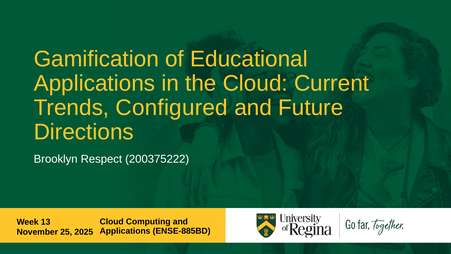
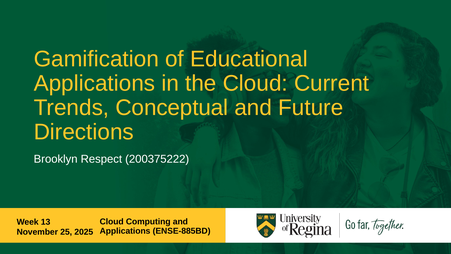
Configured: Configured -> Conceptual (172, 108)
